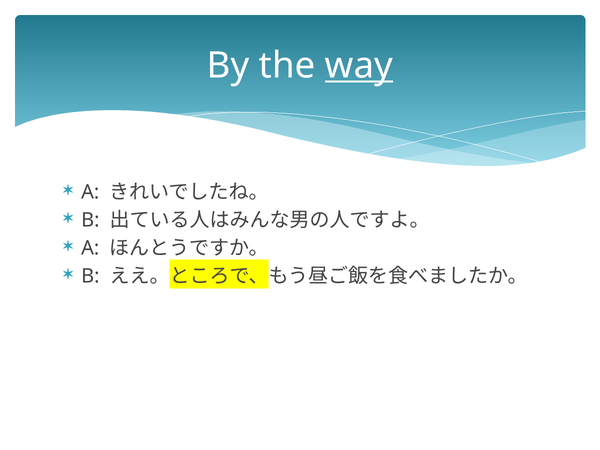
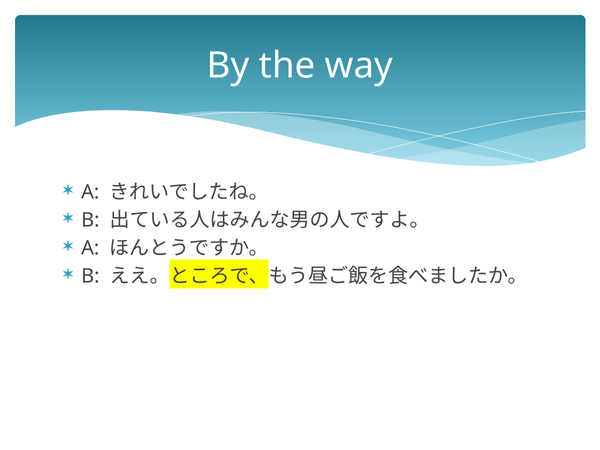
way underline: present -> none (359, 66)
